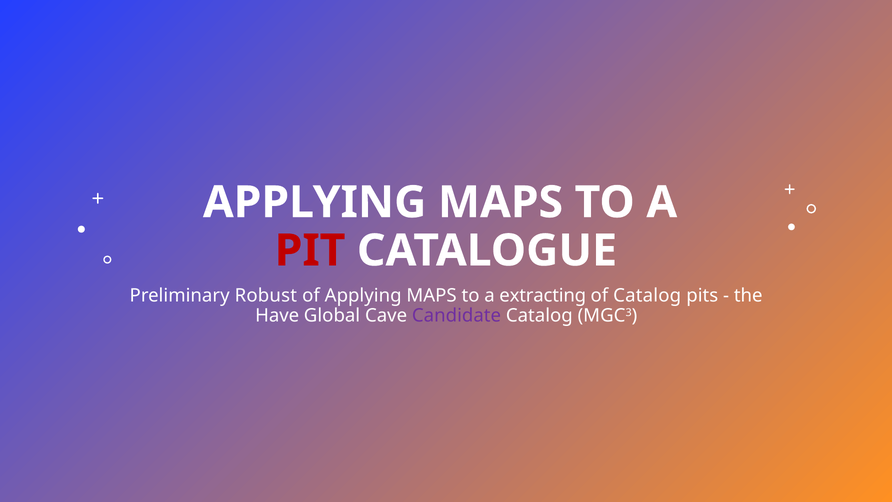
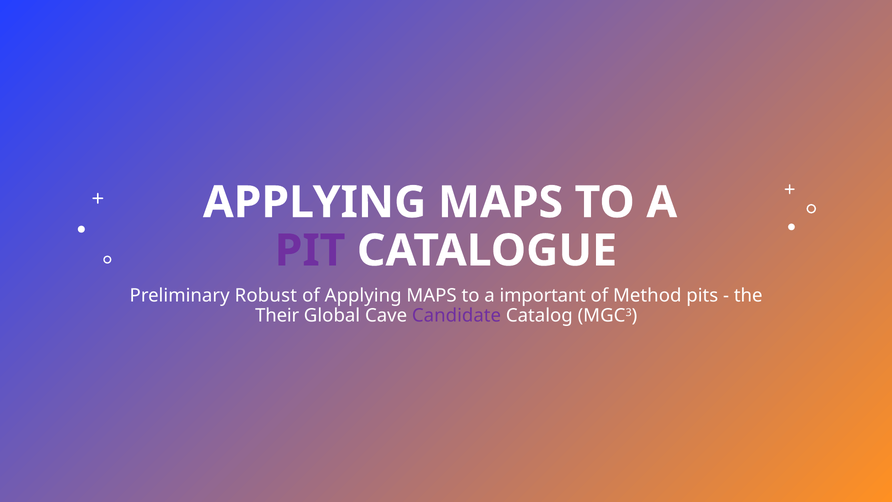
PIT colour: red -> purple (310, 251)
extracting: extracting -> important (543, 296)
of Catalog: Catalog -> Method (647, 296)
Have: Have -> Their (277, 316)
